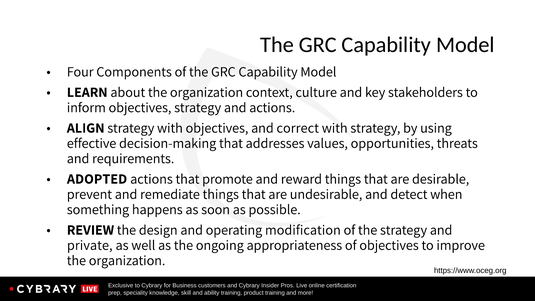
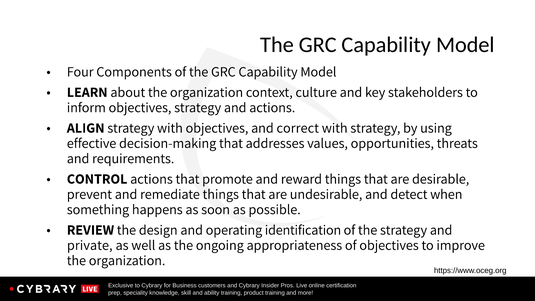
ADOPTED: ADOPTED -> CONTROL (97, 179)
modification: modification -> identification (303, 230)
